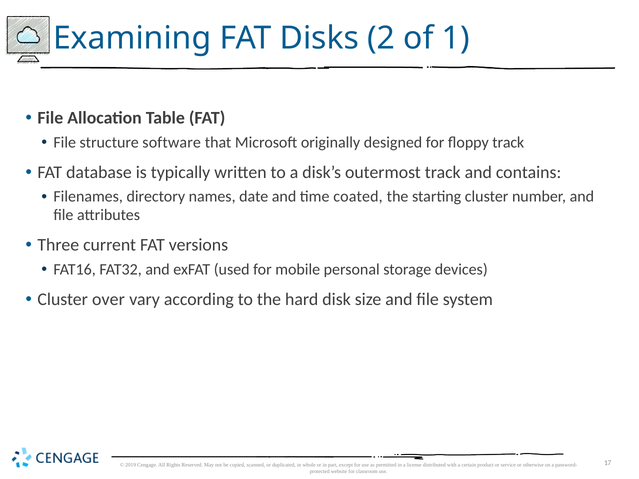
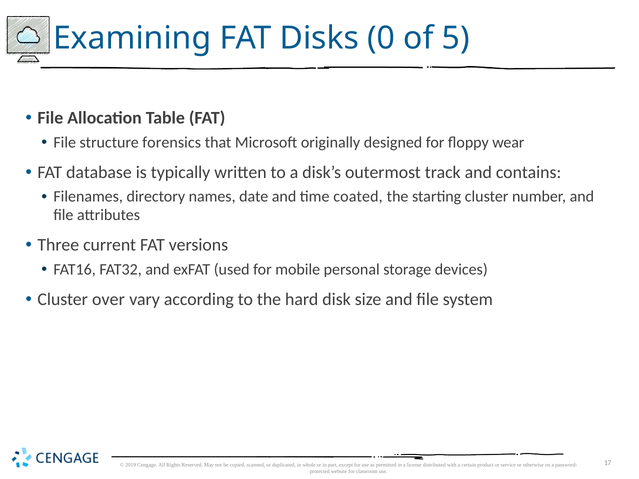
2: 2 -> 0 (381, 38)
1: 1 -> 5 (456, 38)
software: software -> forensics (172, 142)
floppy track: track -> wear (508, 142)
